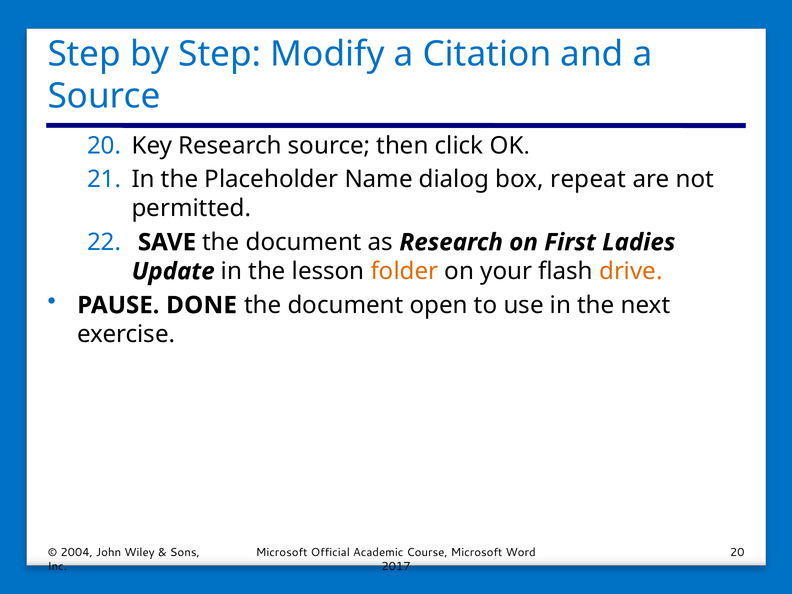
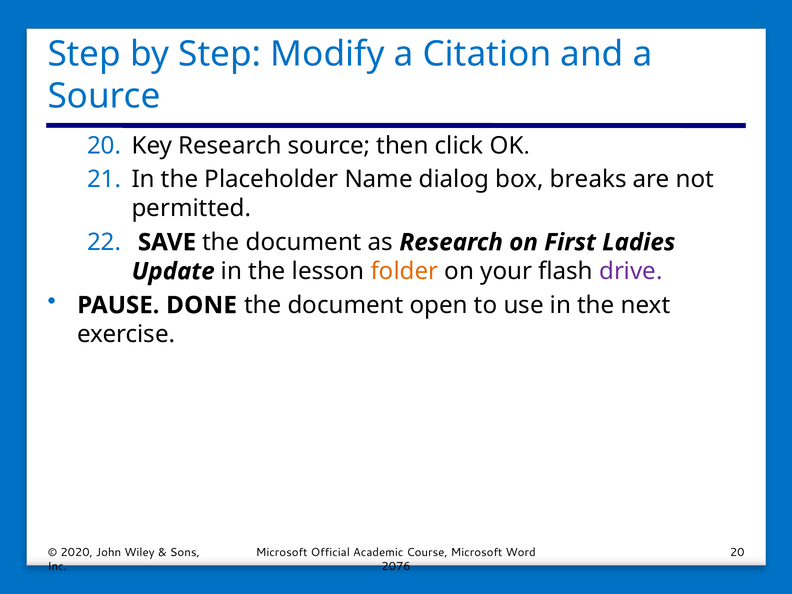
repeat: repeat -> breaks (588, 179)
drive colour: orange -> purple (631, 271)
2004: 2004 -> 2020 (77, 553)
2017: 2017 -> 2076 (396, 566)
